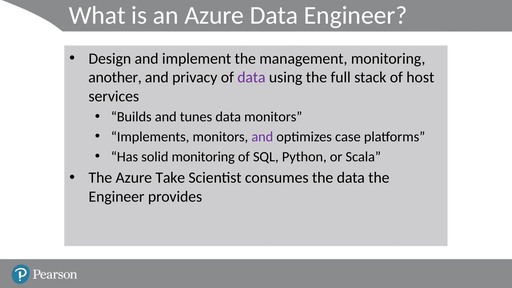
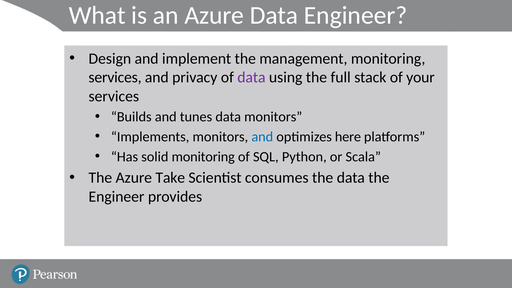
another: another -> services (115, 77)
host: host -> your (420, 77)
and colour: purple -> blue (262, 137)
case: case -> here (348, 137)
